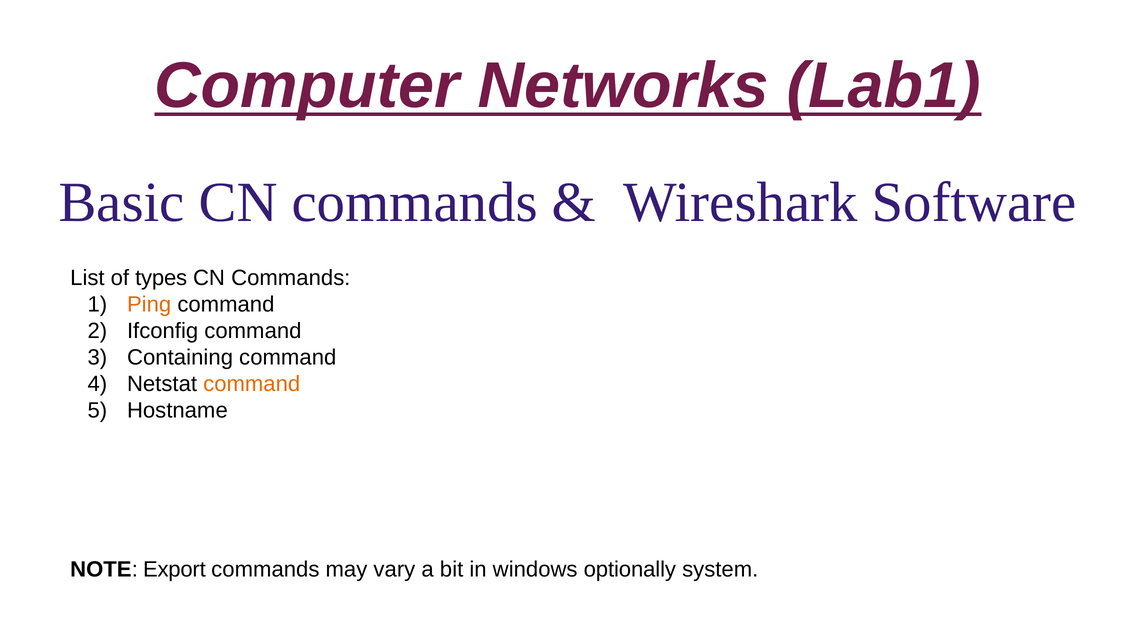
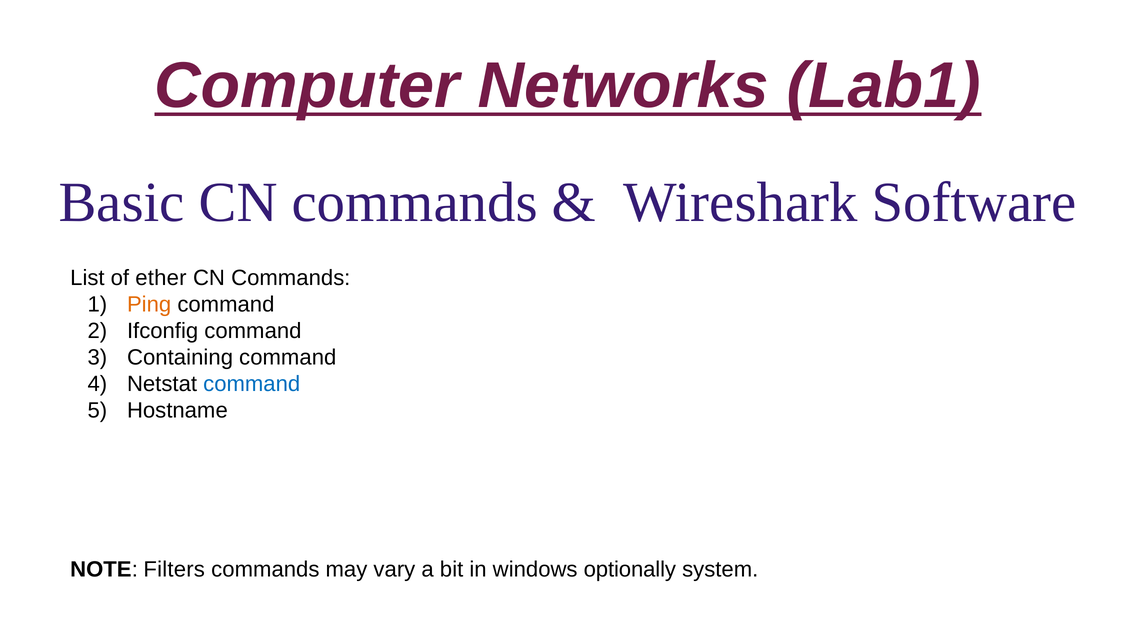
types: types -> ether (161, 278)
command colour: orange -> blue (252, 384)
Export: Export -> Filters (174, 570)
